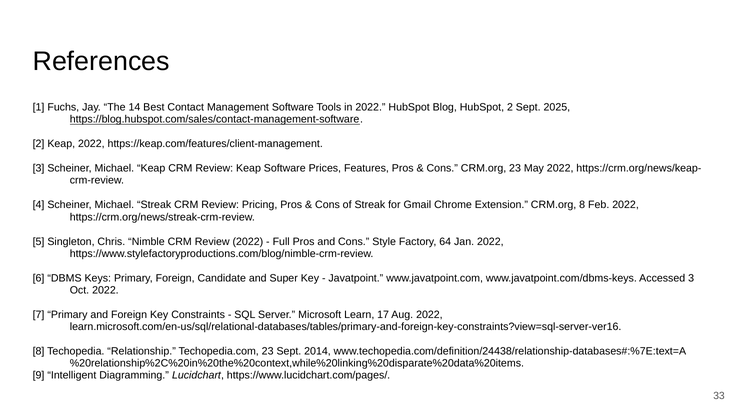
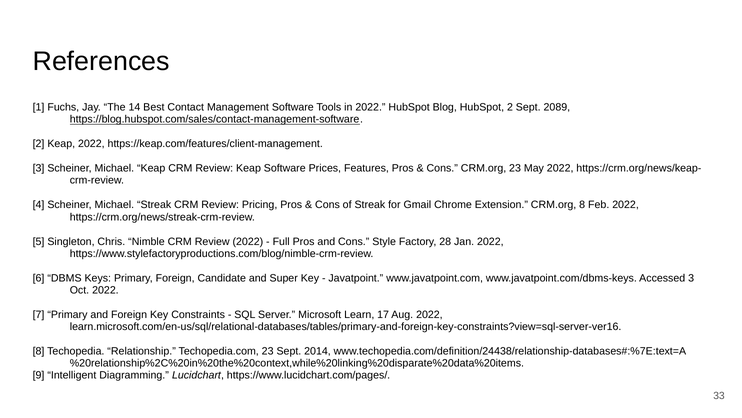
2025: 2025 -> 2089 (557, 107)
64: 64 -> 28 (445, 241)
